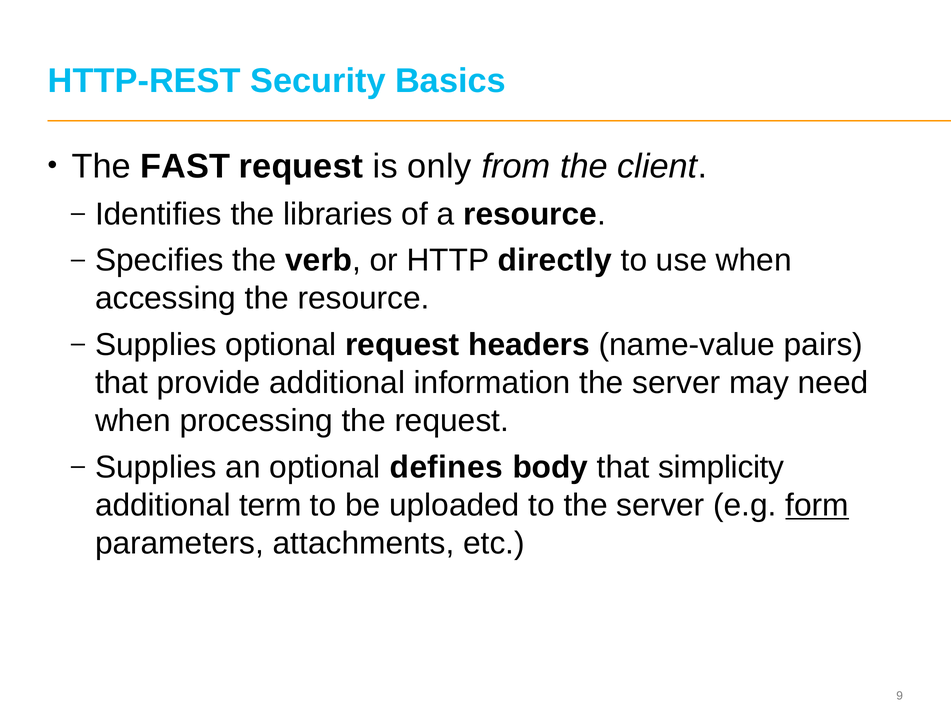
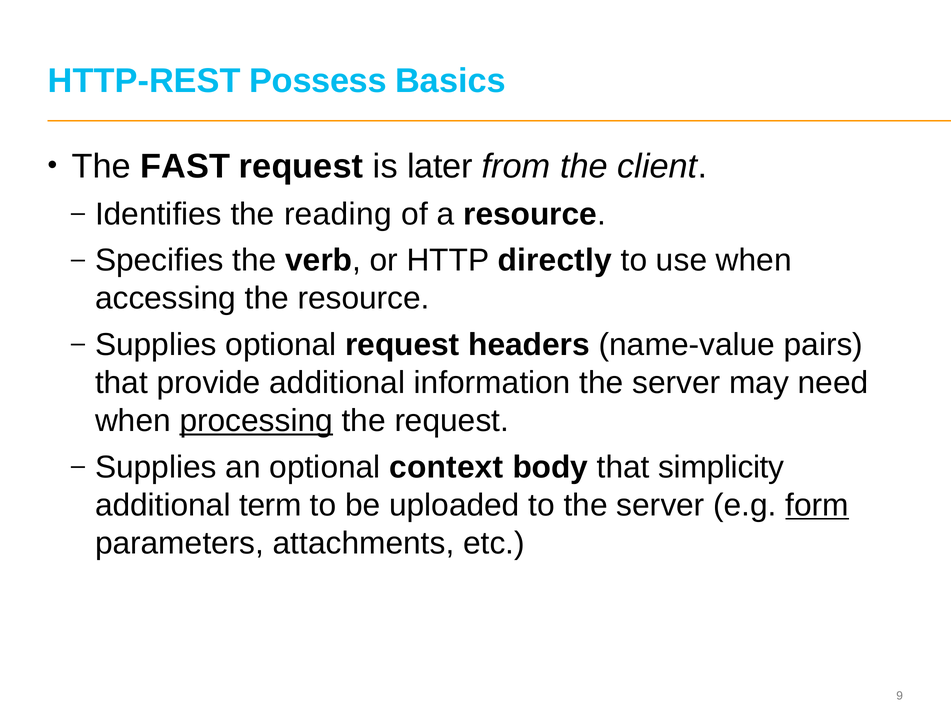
Security: Security -> Possess (318, 81)
only: only -> later (440, 167)
libraries: libraries -> reading (338, 214)
processing underline: none -> present (256, 421)
defines: defines -> context (446, 467)
